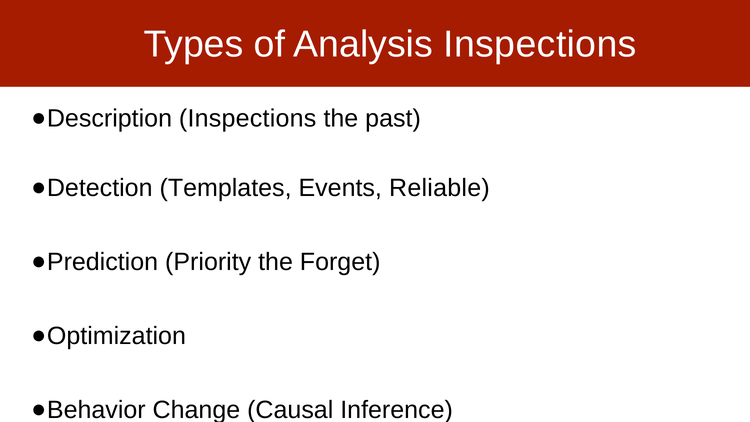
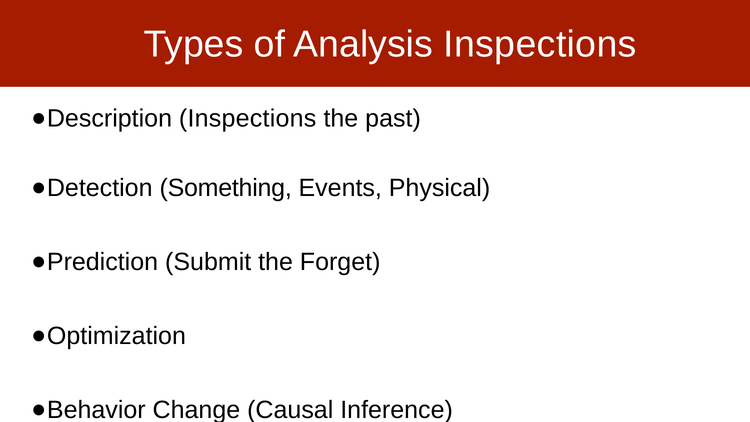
Templates: Templates -> Something (226, 188)
Reliable: Reliable -> Physical (440, 188)
Priority: Priority -> Submit (208, 262)
